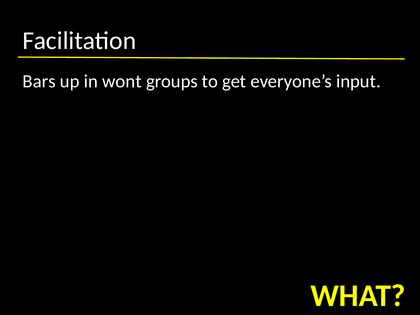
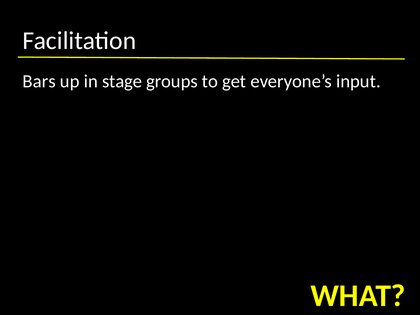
wont: wont -> stage (122, 81)
